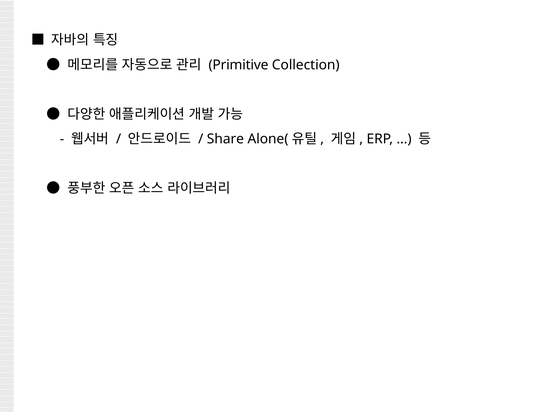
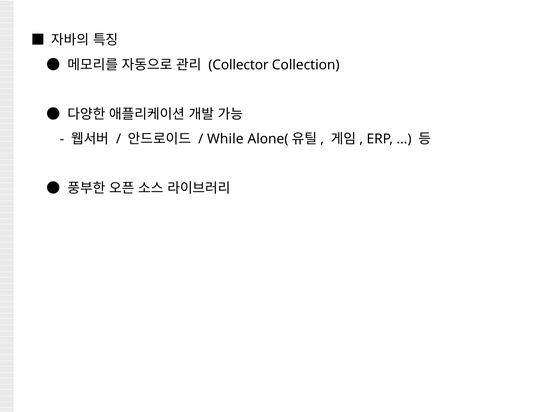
Primitive: Primitive -> Collector (238, 65)
Share: Share -> While (225, 139)
